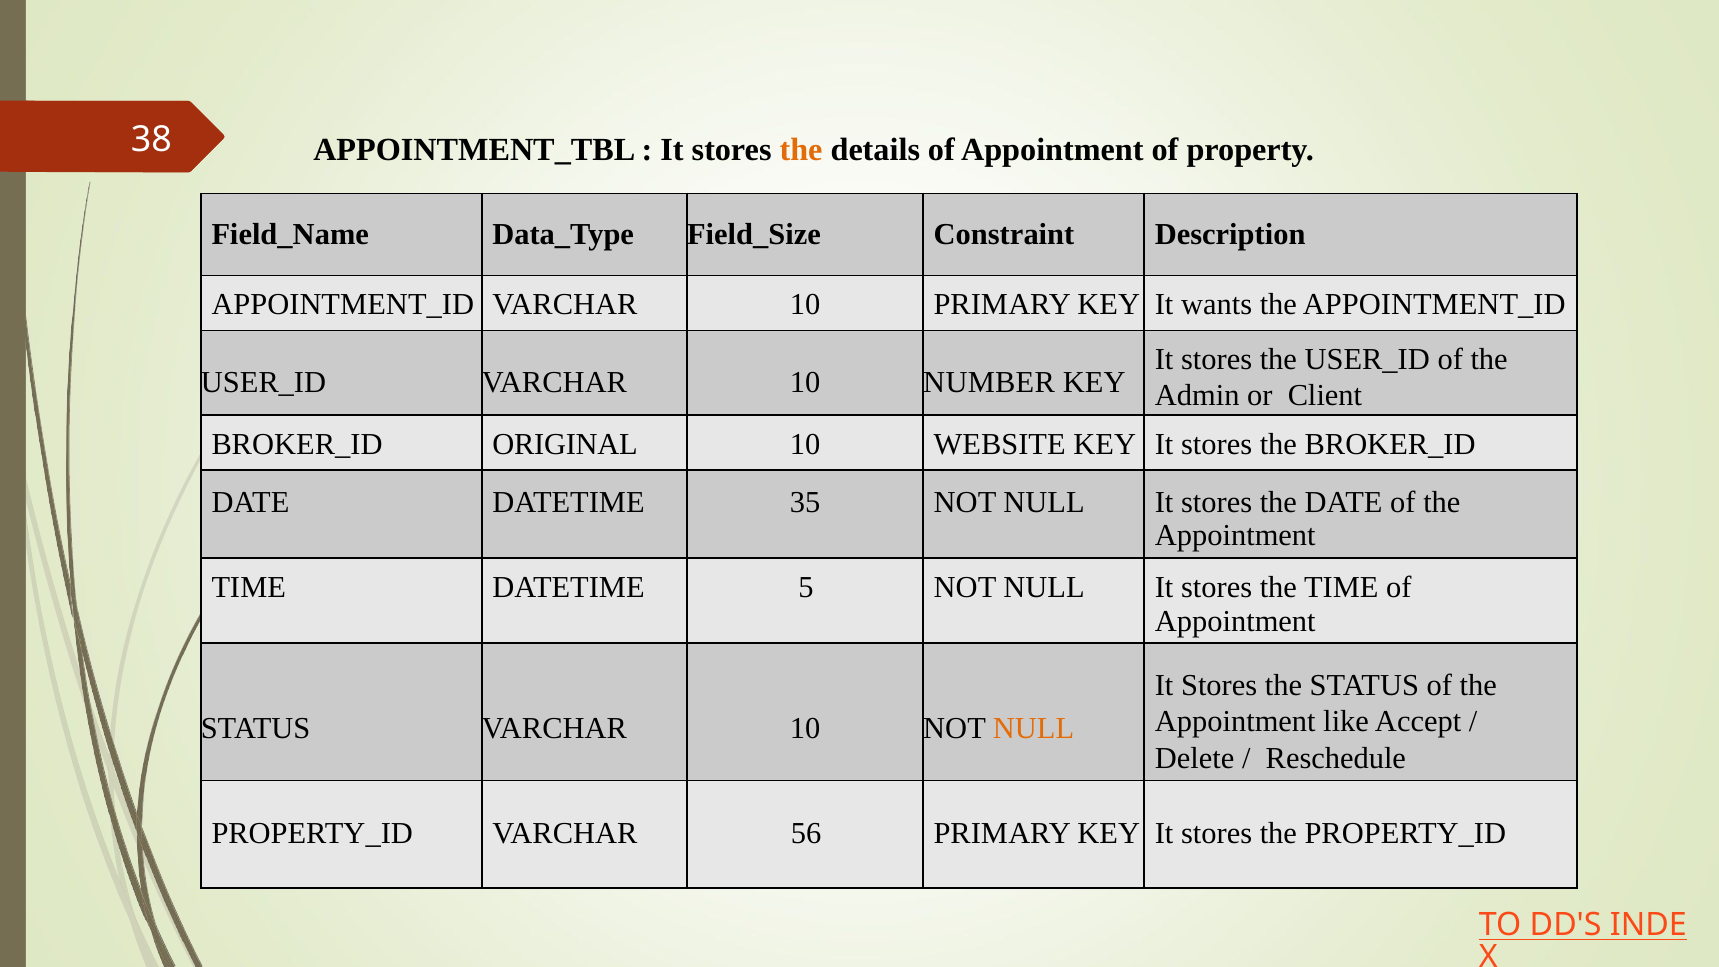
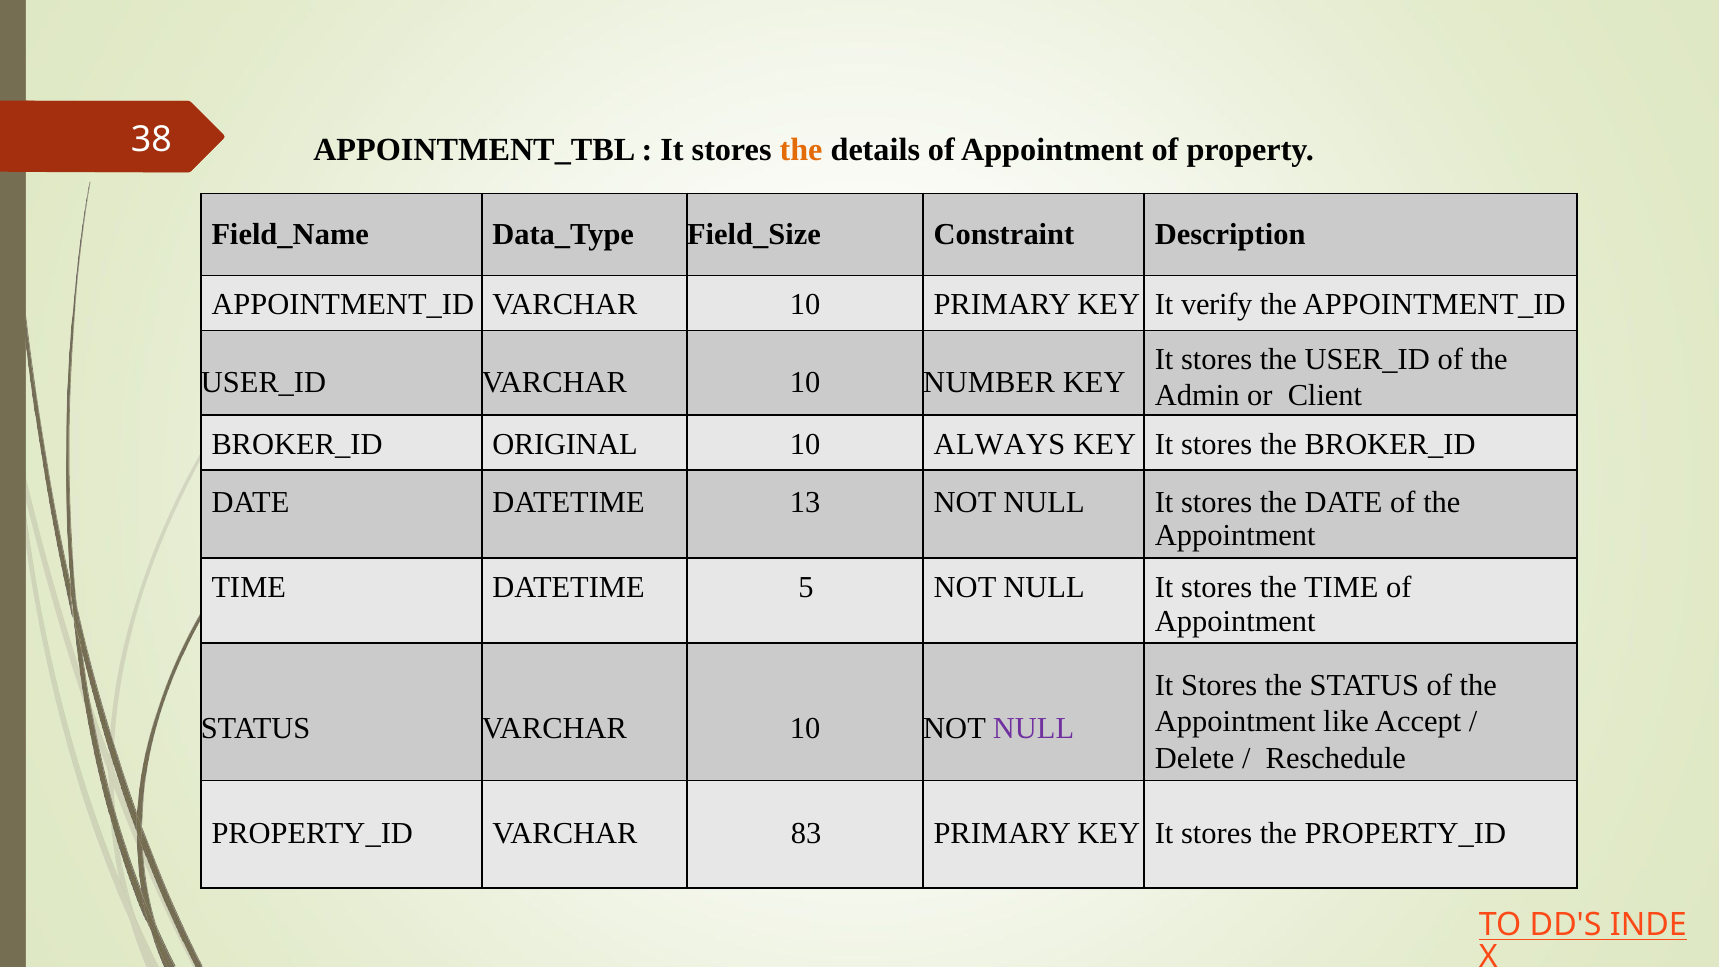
wants: wants -> verify (1217, 305)
WEBSITE: WEBSITE -> ALWAYS (1000, 444)
35: 35 -> 13 (805, 502)
NULL colour: orange -> purple (1033, 728)
56: 56 -> 83 (806, 834)
